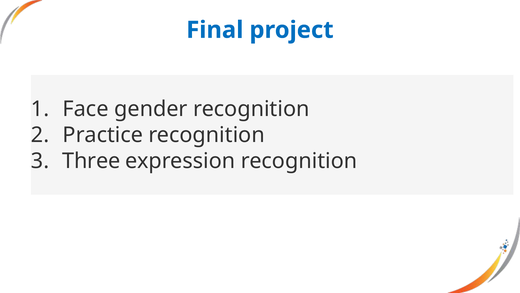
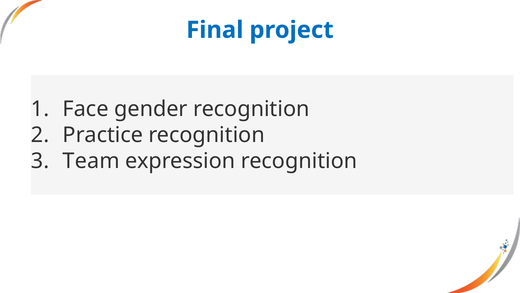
Three: Three -> Team (91, 161)
